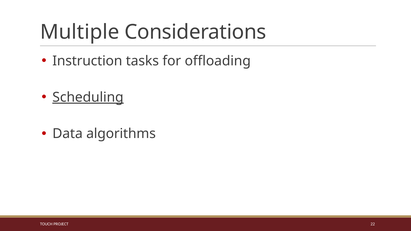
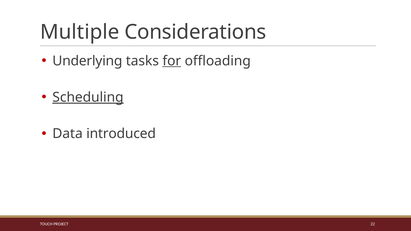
Instruction: Instruction -> Underlying (87, 61)
for underline: none -> present (172, 61)
algorithms: algorithms -> introduced (121, 134)
